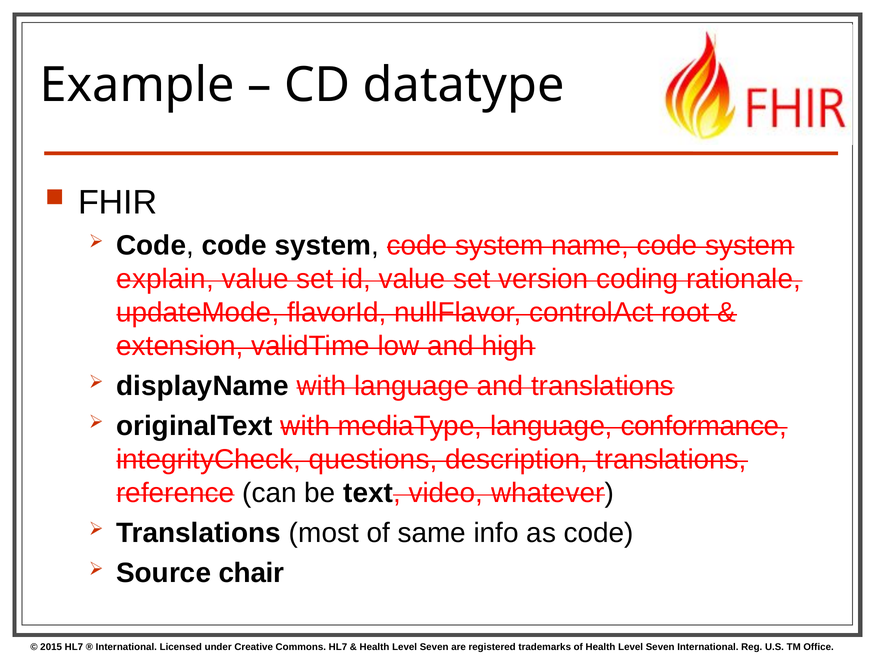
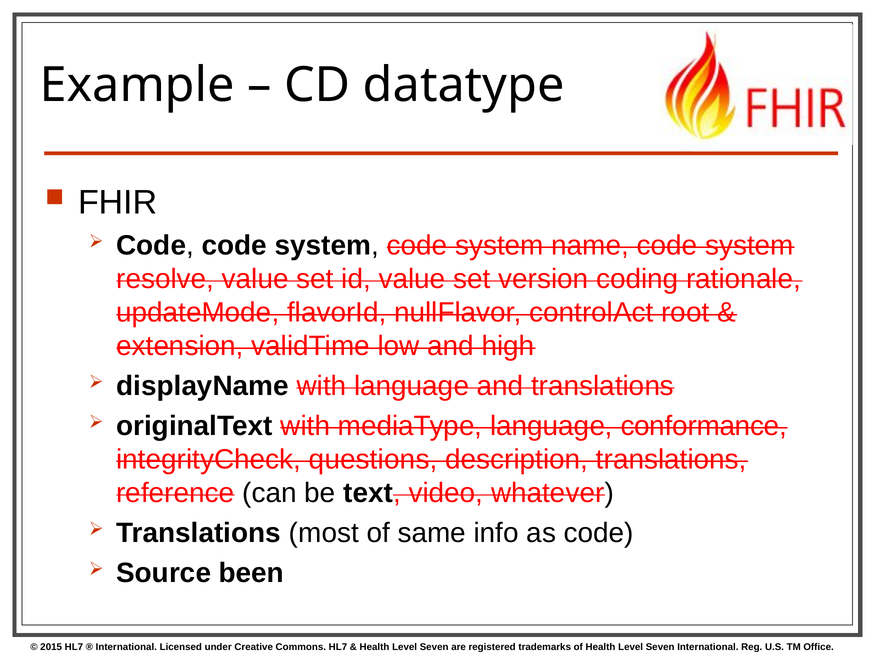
explain: explain -> resolve (165, 279)
chair: chair -> been (251, 572)
